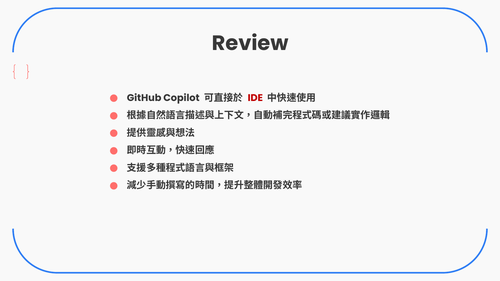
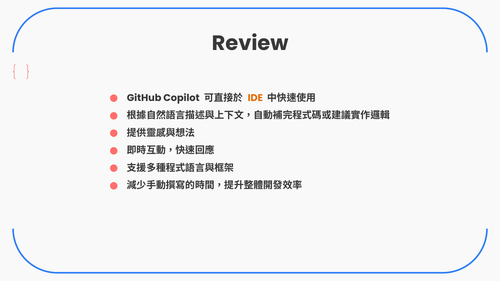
IDE colour: red -> orange (255, 98)
